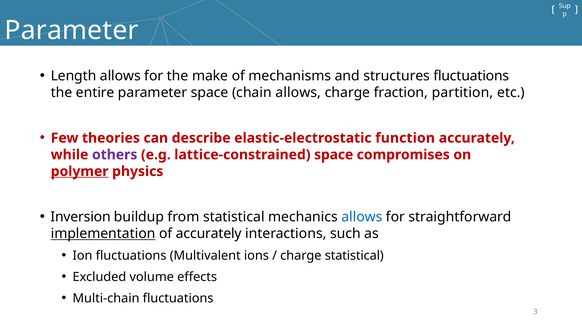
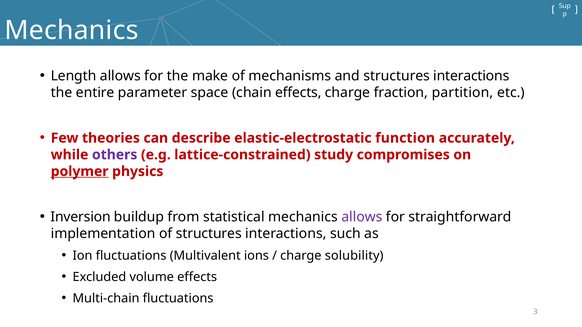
Parameter: Parameter -> Mechanics (71, 31)
and structures fluctuations: fluctuations -> interactions (471, 76)
chain allows: allows -> effects (298, 93)
lattice-constrained space: space -> study (334, 155)
allows colour: blue -> purple (362, 217)
implementation underline: present -> none (103, 234)
of accurately: accurately -> structures (209, 234)
charge statistical: statistical -> solubility (354, 256)
